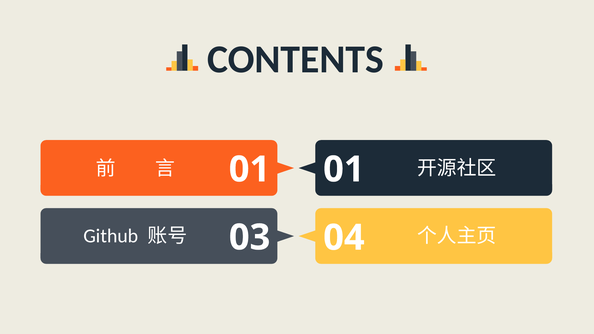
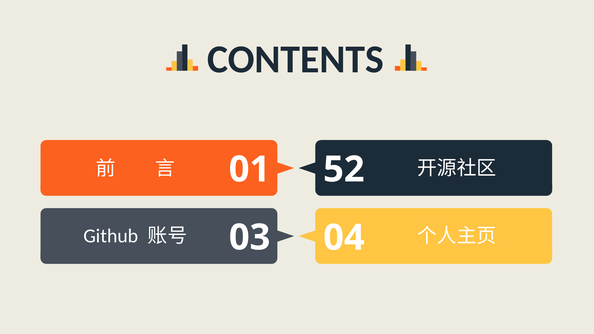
01 01: 01 -> 52 (344, 170)
